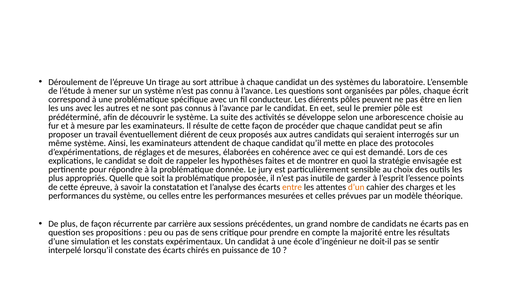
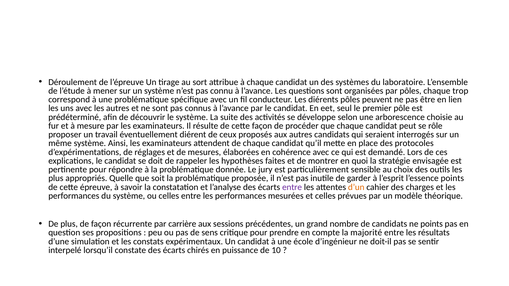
écrit: écrit -> trop (460, 91)
se afin: afin -> rôle (435, 126)
entre colour: orange -> purple (292, 187)
ne écarts: écarts -> points (432, 224)
